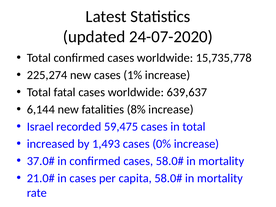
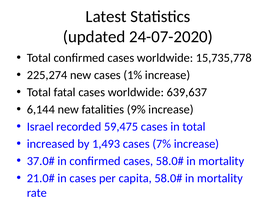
8%: 8% -> 9% (136, 109)
0%: 0% -> 7% (162, 144)
